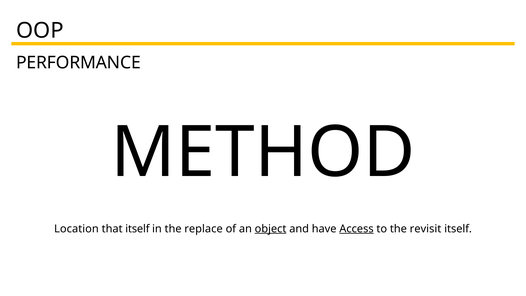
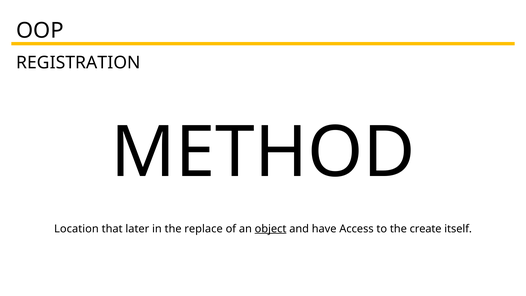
PERFORMANCE: PERFORMANCE -> REGISTRATION (78, 63)
that itself: itself -> later (137, 229)
Access underline: present -> none (356, 229)
revisit: revisit -> create (426, 229)
